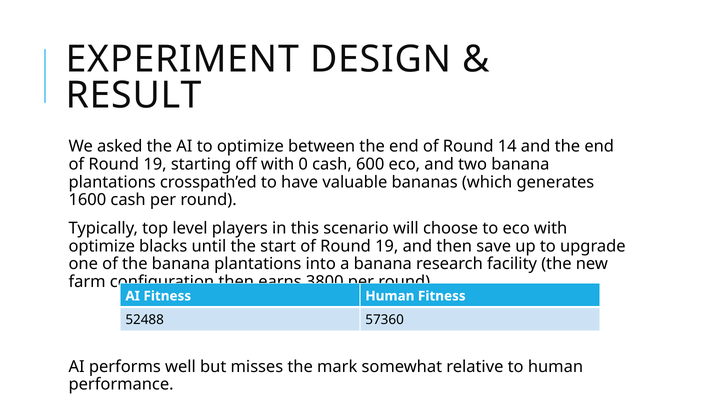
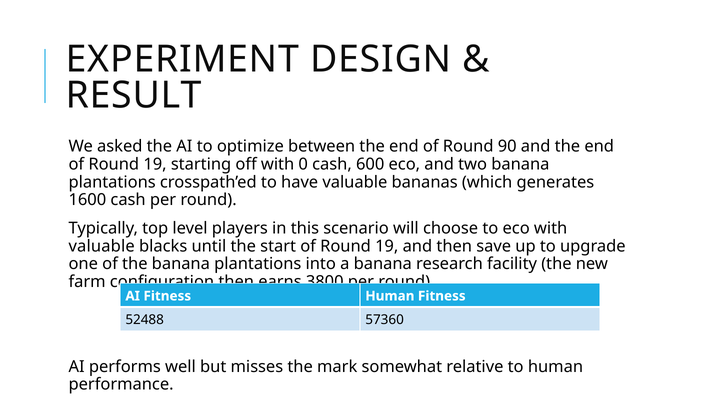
14: 14 -> 90 (507, 146)
optimize: optimize -> valuable (102, 246)
